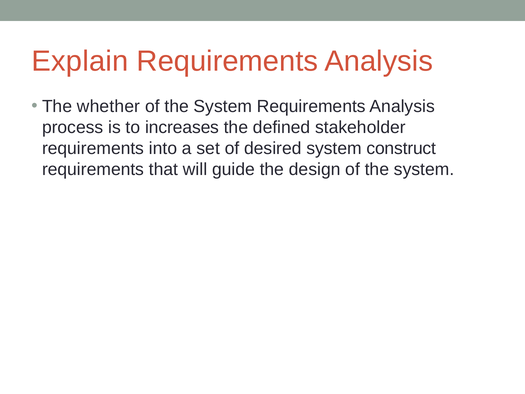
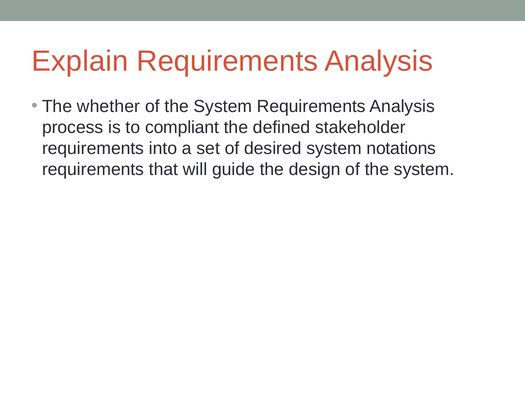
increases: increases -> compliant (182, 127)
construct: construct -> notations (401, 148)
